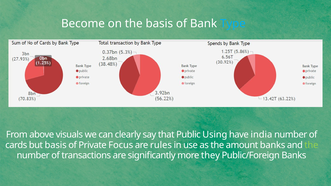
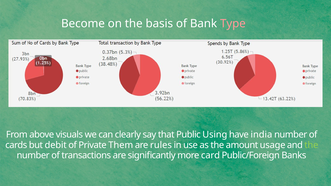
Type colour: light blue -> pink (233, 24)
but basis: basis -> debit (56, 145)
Focus: Focus -> Them (121, 145)
amount banks: banks -> usage (273, 145)
they: they -> card (211, 156)
